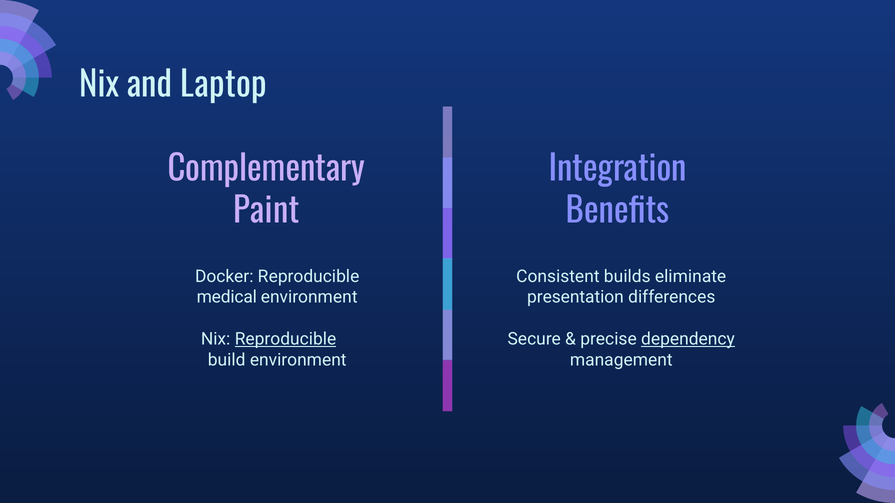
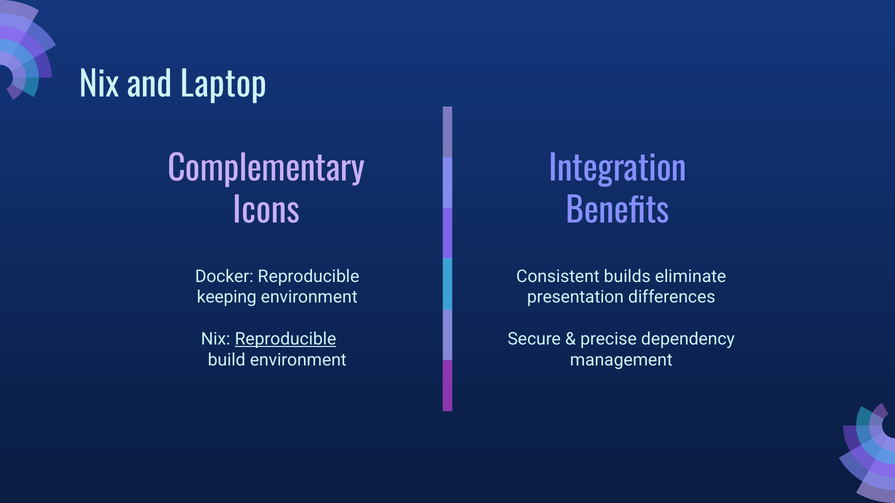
Paint: Paint -> Icons (266, 211)
medical: medical -> keeping (227, 297)
dependency underline: present -> none (688, 339)
